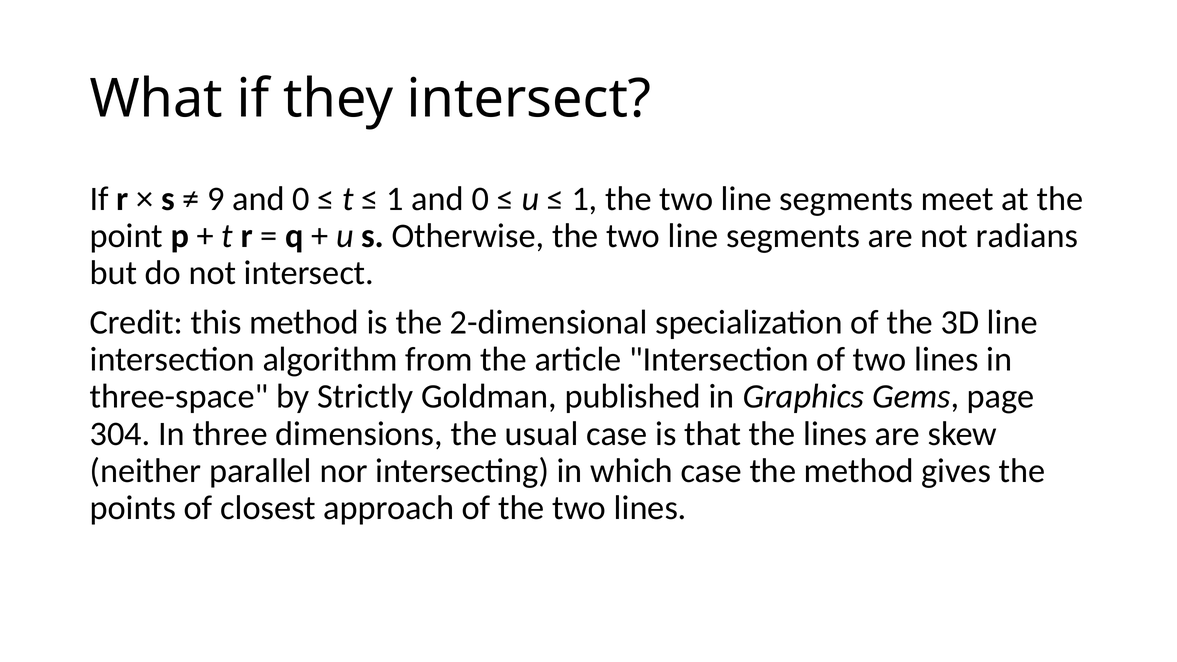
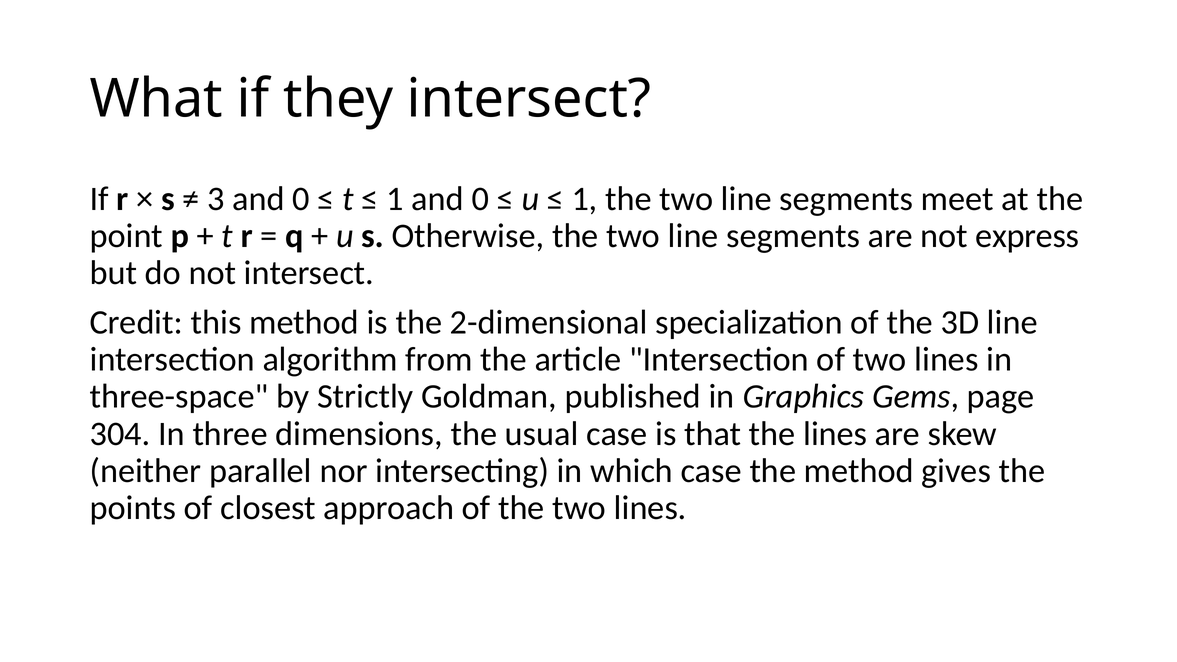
9: 9 -> 3 (216, 199)
radians: radians -> express (1027, 236)
